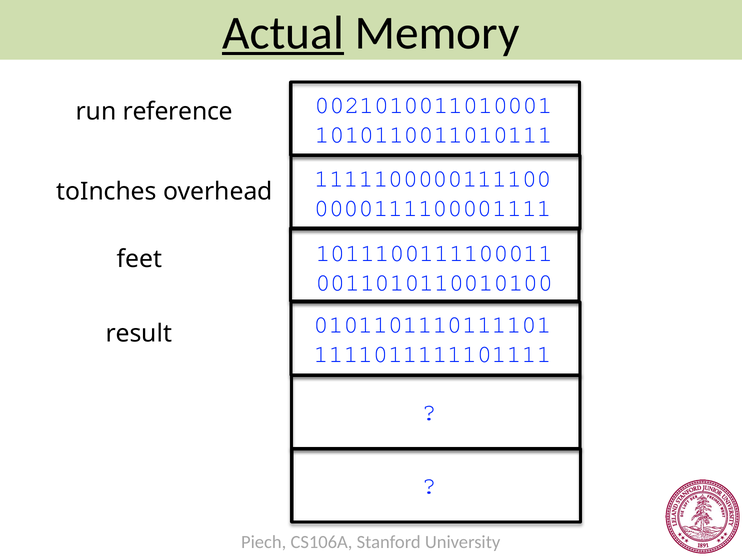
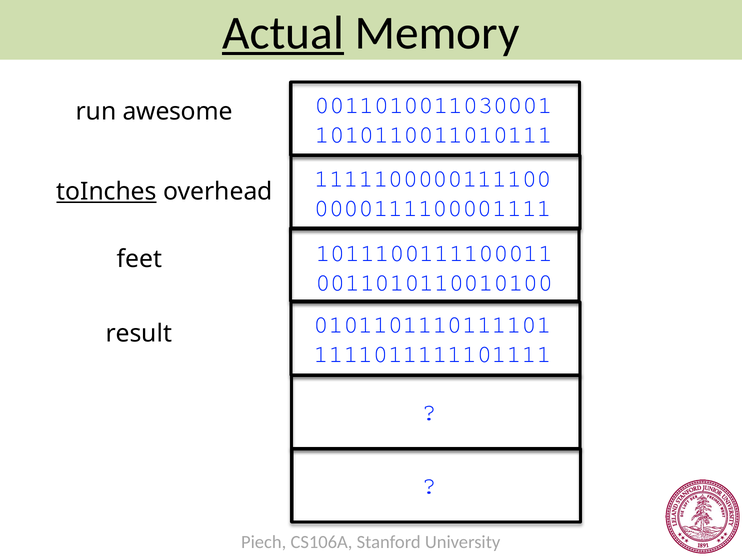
0021010011010001: 0021010011010001 -> 0011010011030001 (434, 105)
reference: reference -> awesome (178, 111)
toInches underline: none -> present (107, 192)
